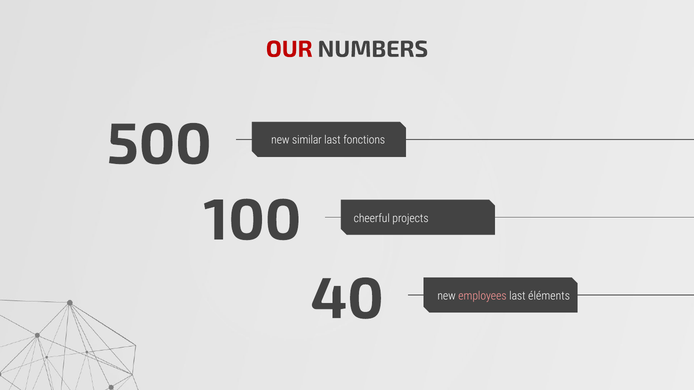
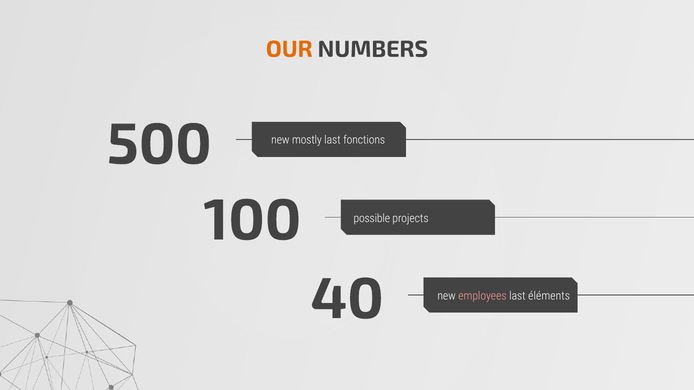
OUR colour: red -> orange (289, 49)
similar: similar -> mostly (307, 140)
cheerful: cheerful -> possible (372, 219)
